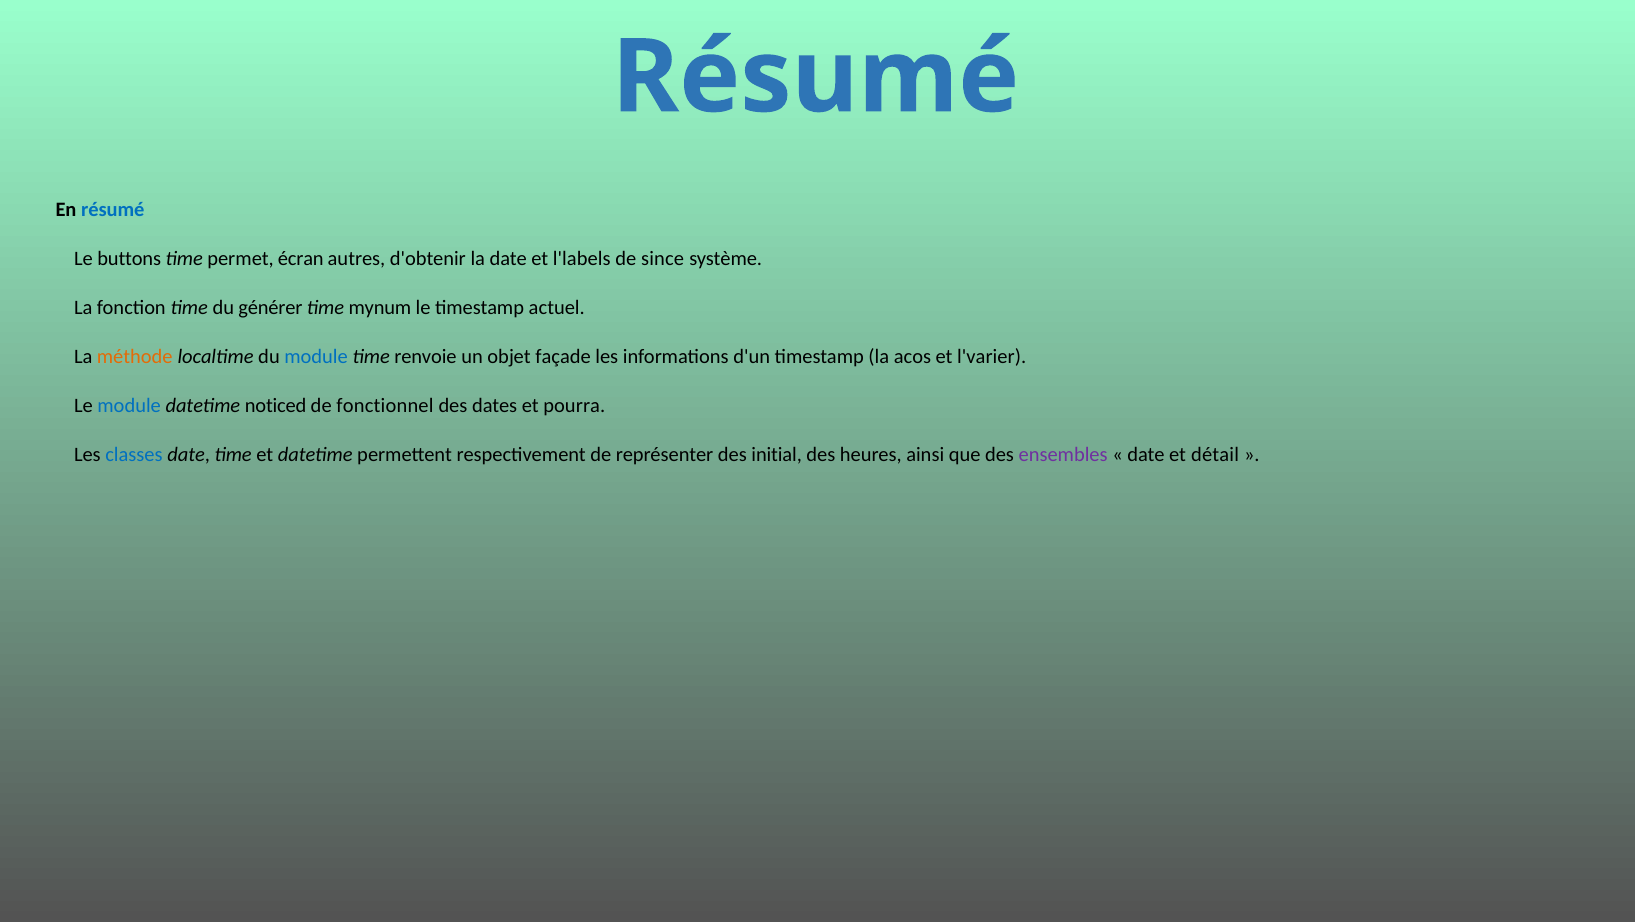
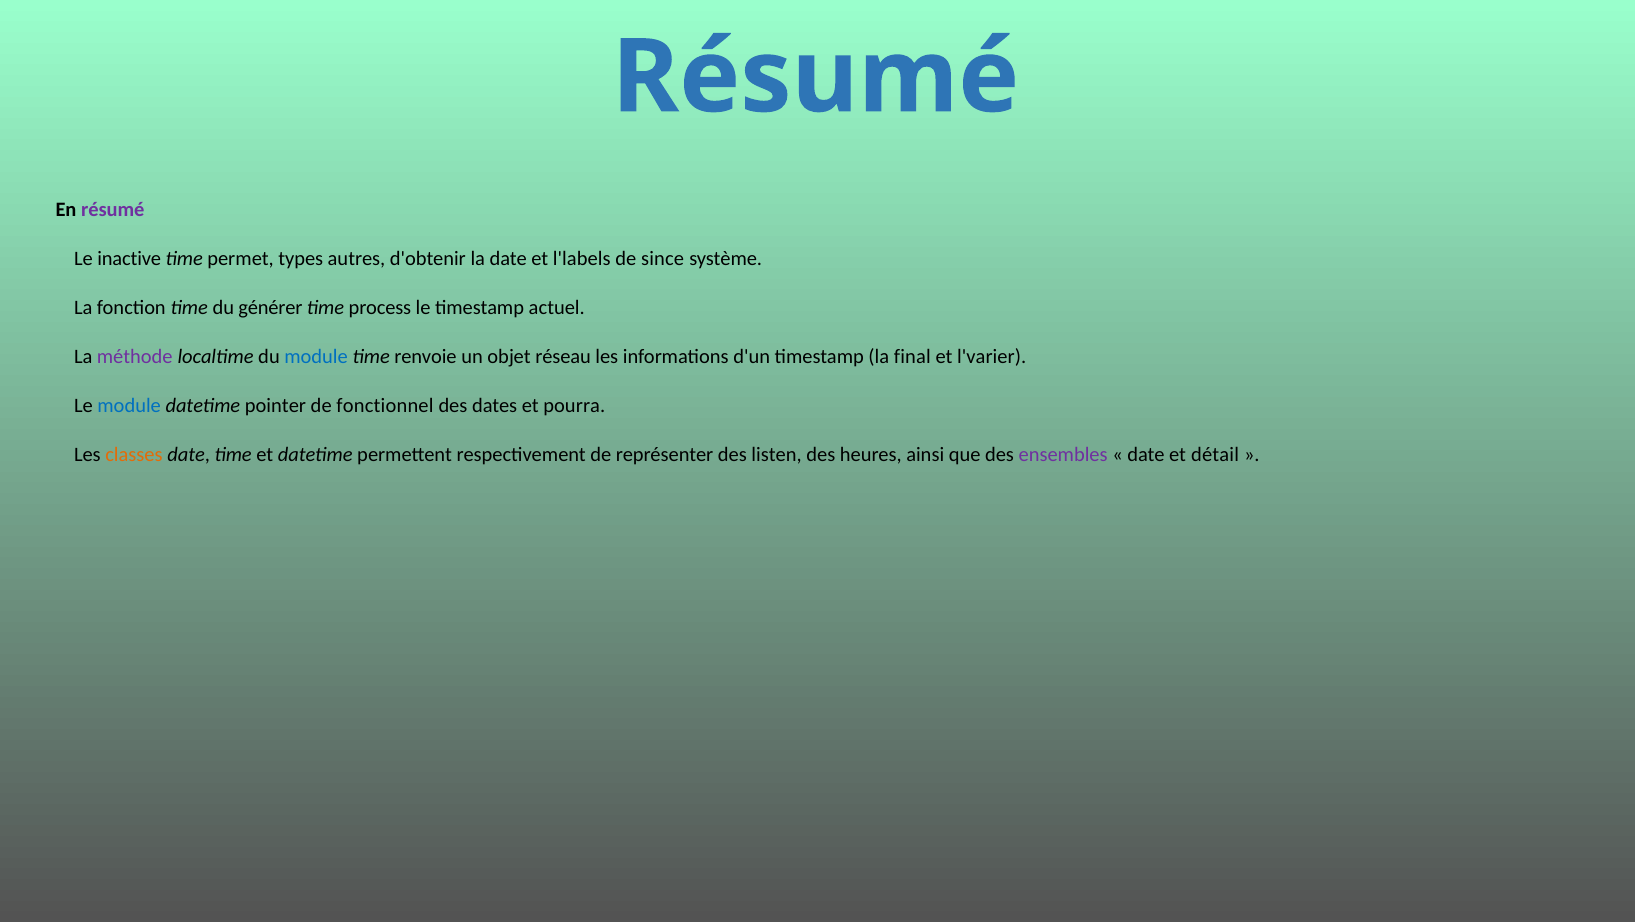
résumé colour: blue -> purple (113, 209)
buttons: buttons -> inactive (129, 258)
écran: écran -> types (301, 258)
mynum: mynum -> process (380, 308)
méthode colour: orange -> purple (135, 357)
façade: façade -> réseau (563, 357)
acos: acos -> final (912, 357)
noticed: noticed -> pointer (275, 406)
classes colour: blue -> orange (134, 455)
initial: initial -> listen (777, 455)
